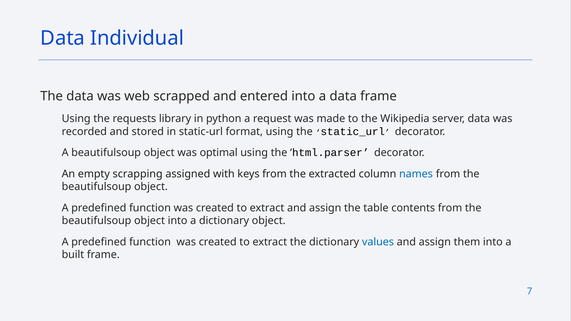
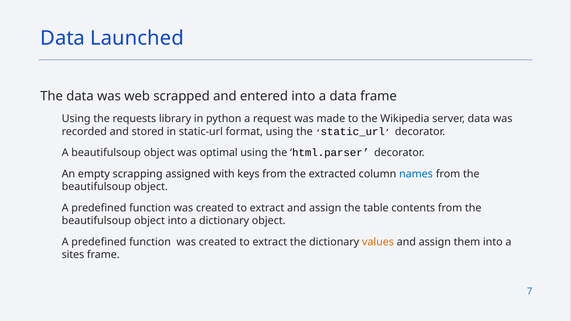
Individual: Individual -> Launched (137, 38)
values colour: blue -> orange (378, 242)
built: built -> sites (73, 255)
